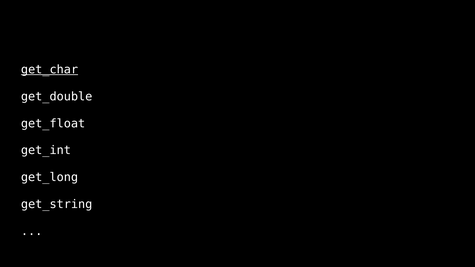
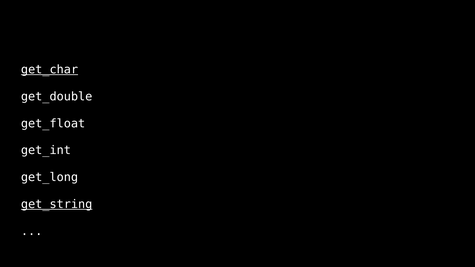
get_string underline: none -> present (57, 204)
